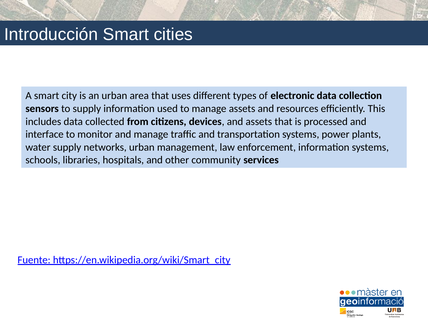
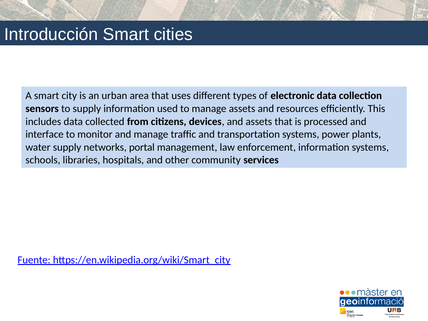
networks urban: urban -> portal (142, 147)
